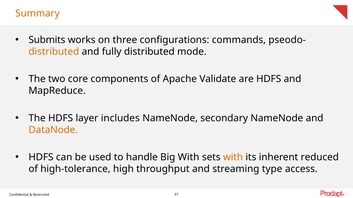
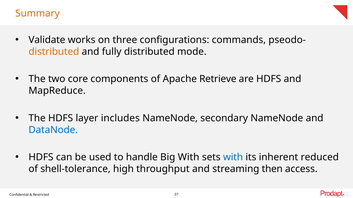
Submits: Submits -> Validate (47, 40)
Validate: Validate -> Retrieve (218, 79)
DataNode colour: orange -> blue (53, 130)
with colour: orange -> blue (233, 158)
high-tolerance: high-tolerance -> shell-tolerance (75, 169)
type: type -> then (272, 169)
